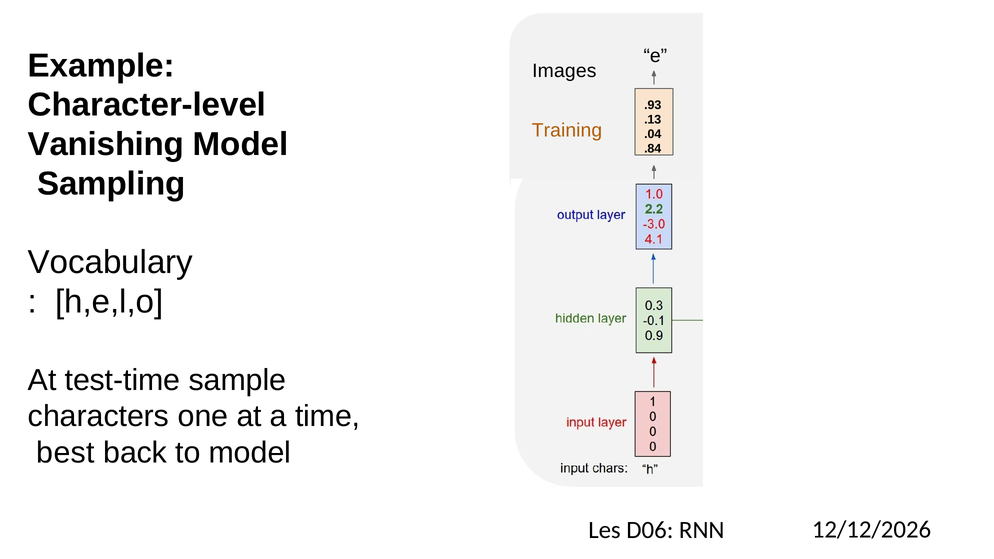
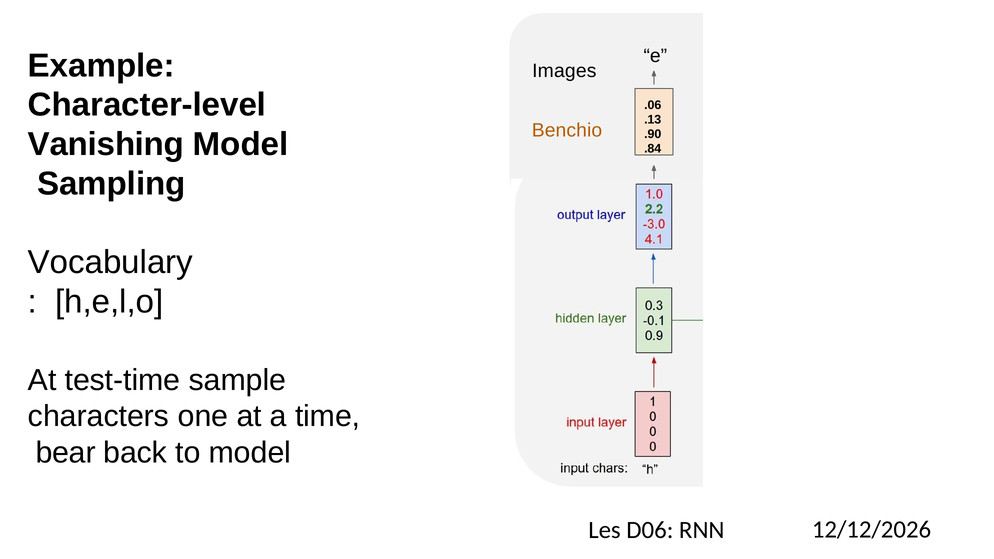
.93: .93 -> .06 (653, 105)
Training: Training -> Benchio (567, 130)
.04: .04 -> .90 (653, 134)
best: best -> bear (66, 453)
